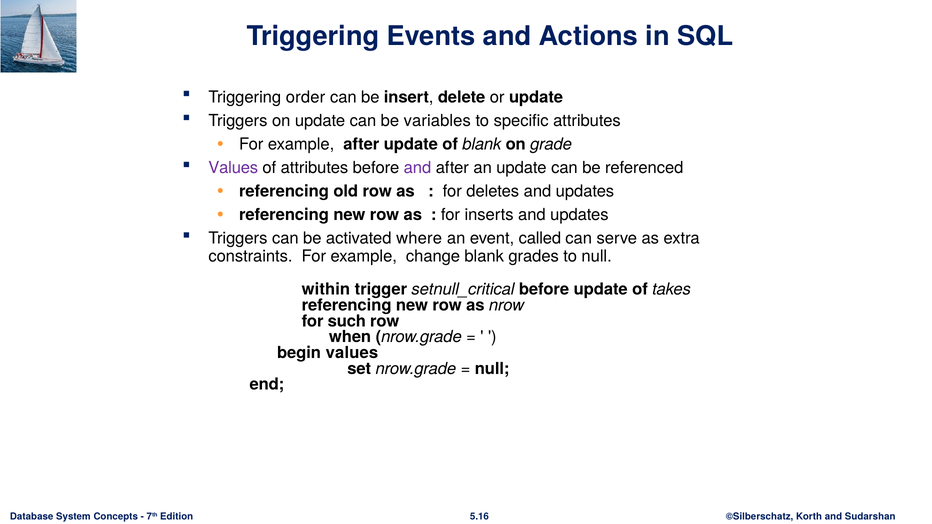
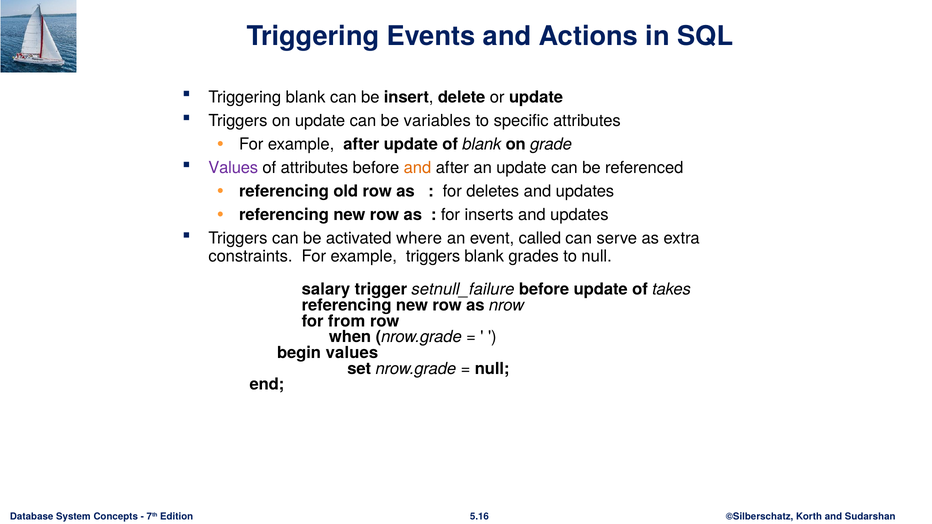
Triggering order: order -> blank (306, 97)
and colour: purple -> orange (417, 168)
example change: change -> triggers (433, 256)
within: within -> salary (326, 290)
setnull_critical: setnull_critical -> setnull_failure (463, 290)
such: such -> from (347, 321)
